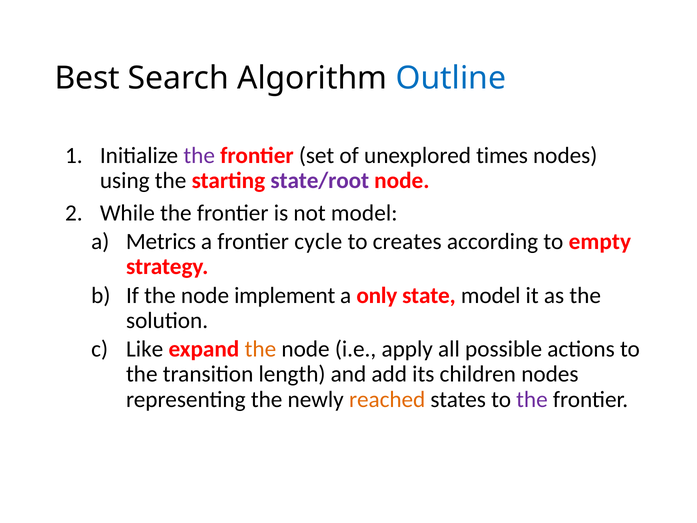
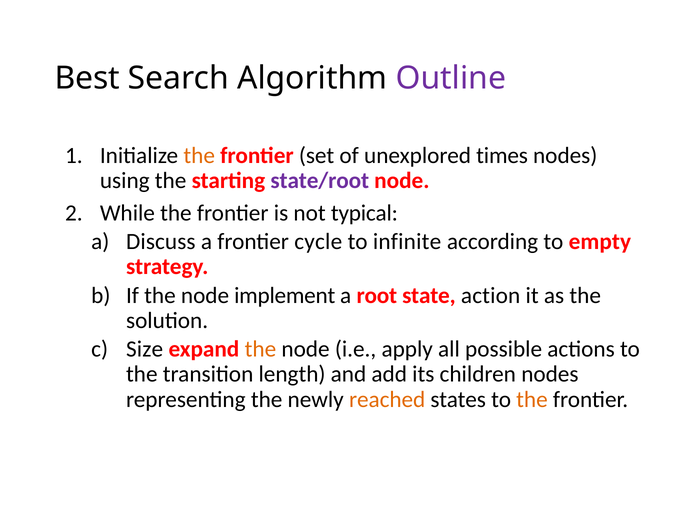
Outline colour: blue -> purple (451, 78)
the colour: purple -> orange (199, 155)
not model: model -> typical (364, 213)
Metrics: Metrics -> Discuss (161, 241)
creates: creates -> infinite (407, 241)
only: only -> root (377, 295)
state model: model -> action (491, 295)
Like: Like -> Size (145, 349)
the colour: purple -> orange (532, 399)
